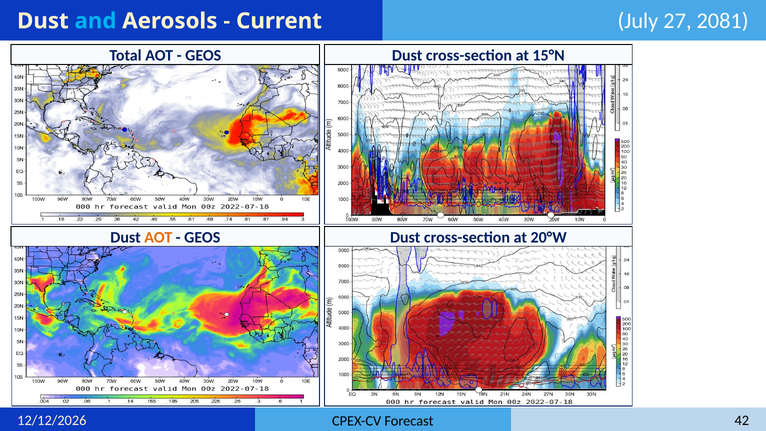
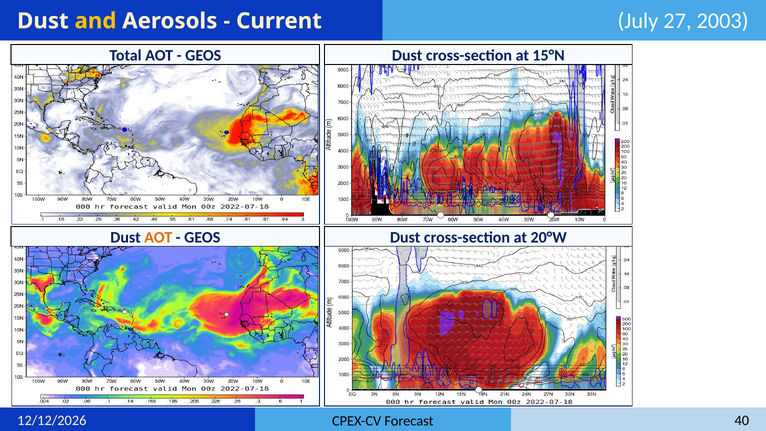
and colour: light blue -> yellow (95, 21)
2081: 2081 -> 2003 (723, 21)
42: 42 -> 40 (742, 421)
